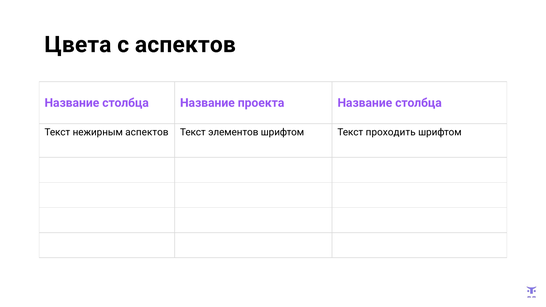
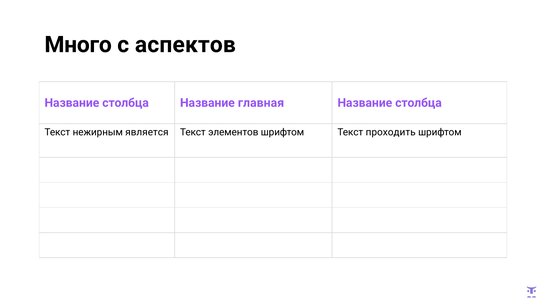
Цвета: Цвета -> Много (78, 45)
проекта: проекта -> главная (261, 103)
нежирным аспектов: аспектов -> является (147, 132)
